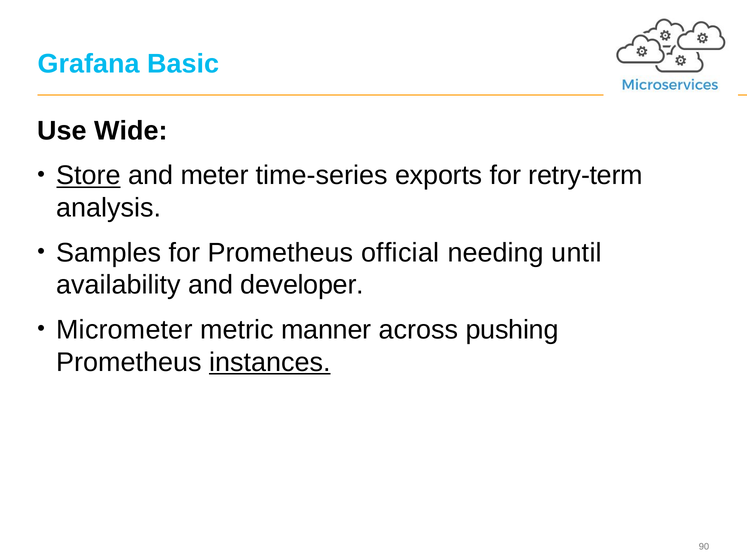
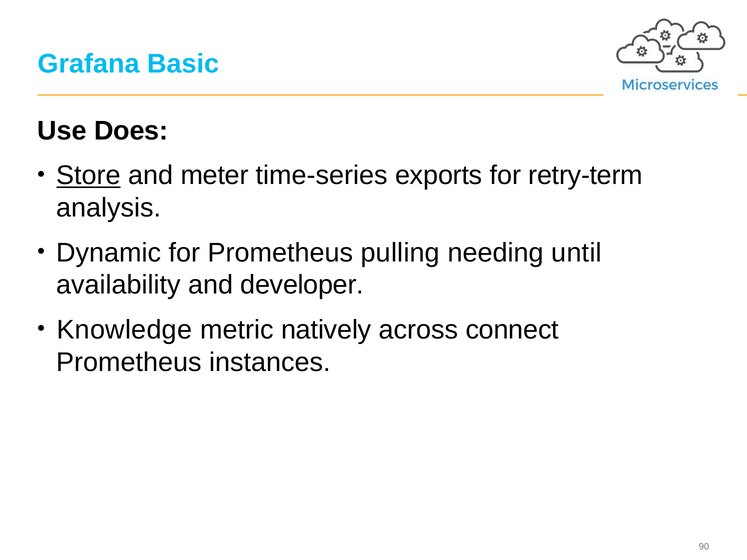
Wide: Wide -> Does (131, 131)
Samples: Samples -> Dynamic (109, 253)
official: official -> pulling (400, 253)
Micrometer: Micrometer -> Knowledge (124, 330)
manner: manner -> natively (326, 330)
pushing: pushing -> connect (512, 330)
instances underline: present -> none (270, 362)
